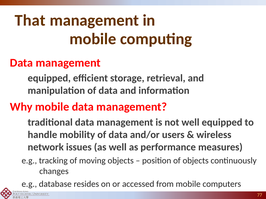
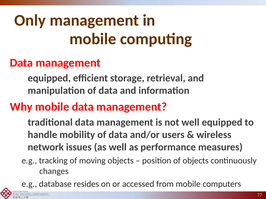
That: That -> Only (30, 20)
